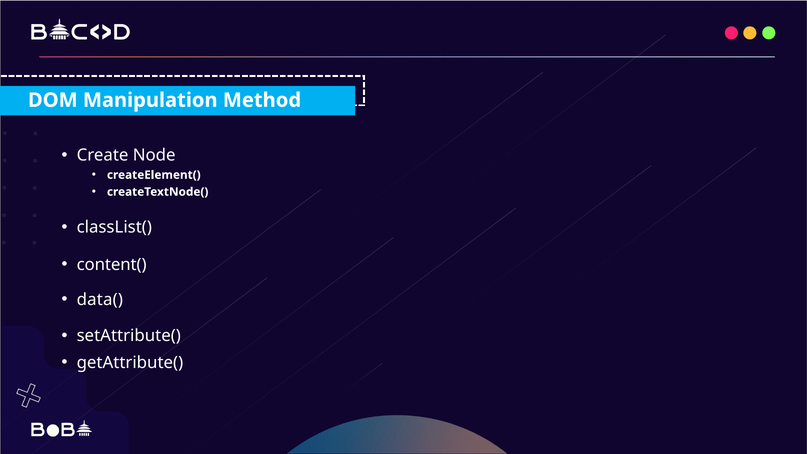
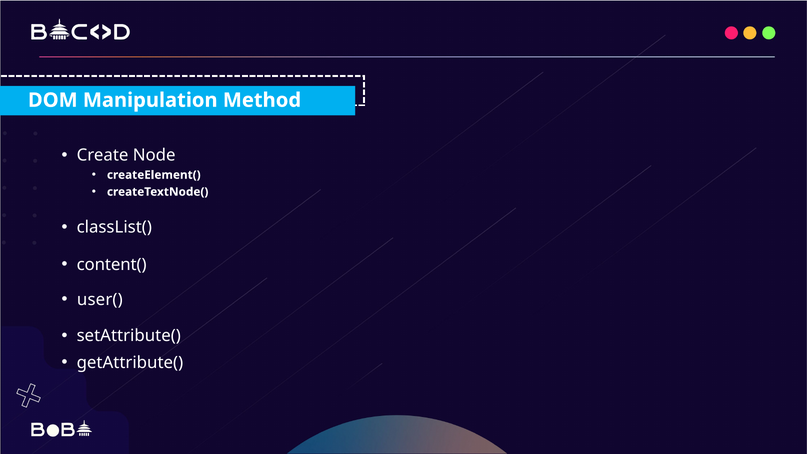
data(: data( -> user( (100, 299)
